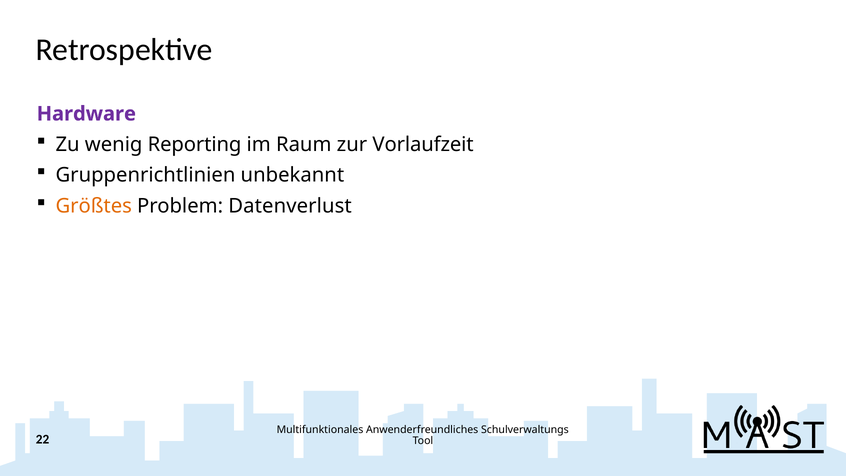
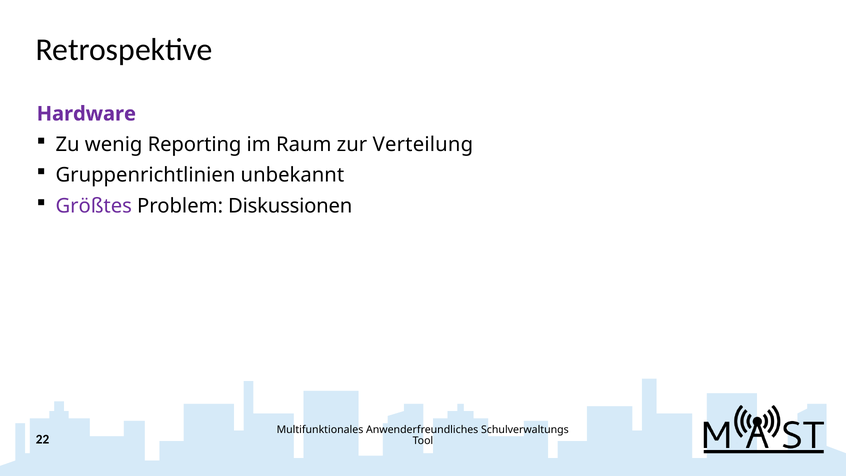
Vorlaufzeit: Vorlaufzeit -> Verteilung (423, 145)
Größtes colour: orange -> purple (94, 206)
Datenverlust: Datenverlust -> Diskussionen (290, 206)
